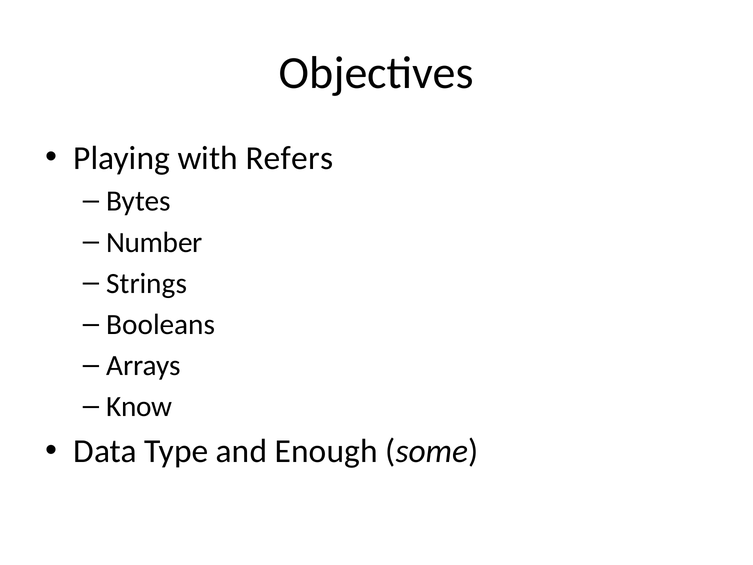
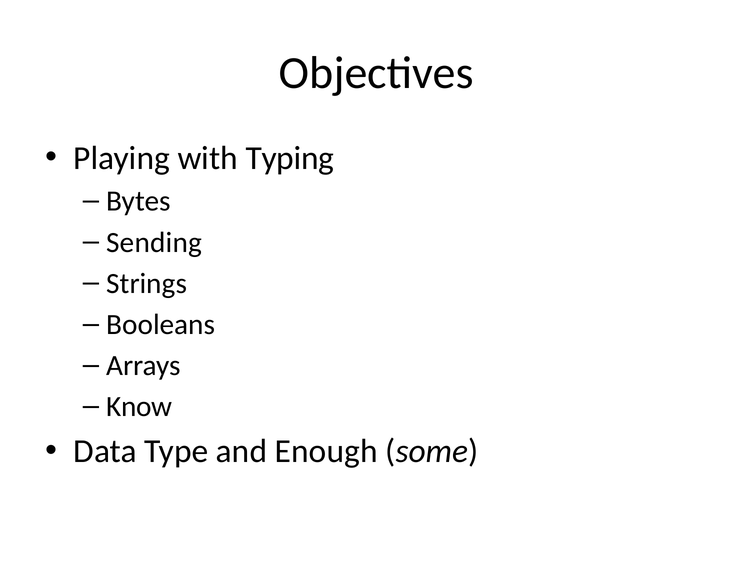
Refers: Refers -> Typing (290, 158)
Number: Number -> Sending (154, 242)
